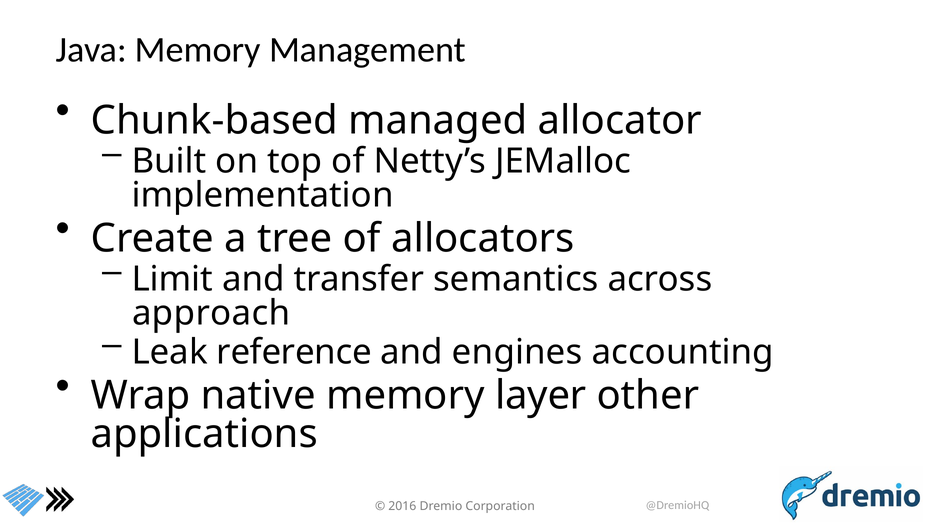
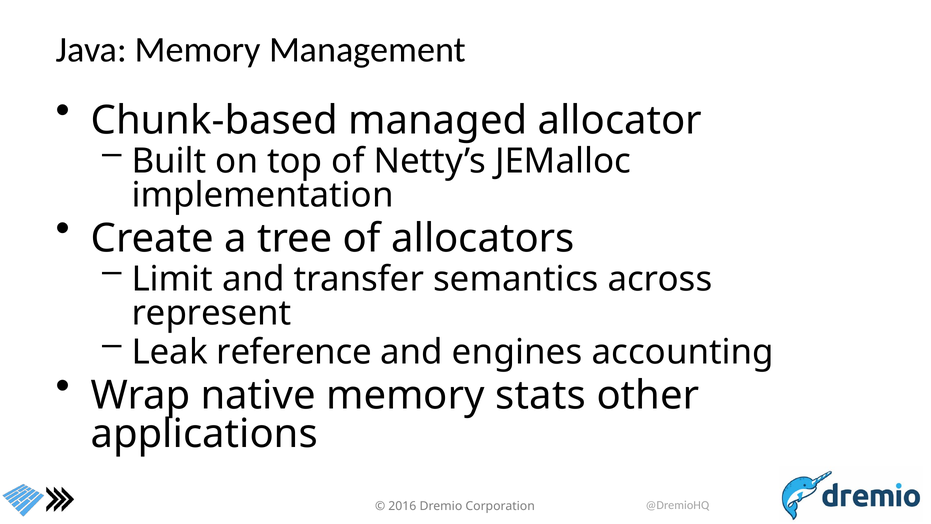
approach: approach -> represent (211, 313)
layer: layer -> stats (541, 396)
